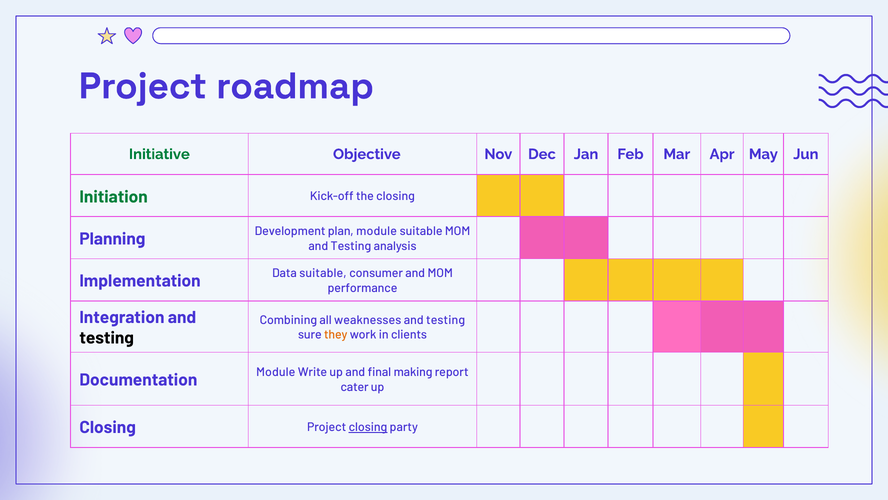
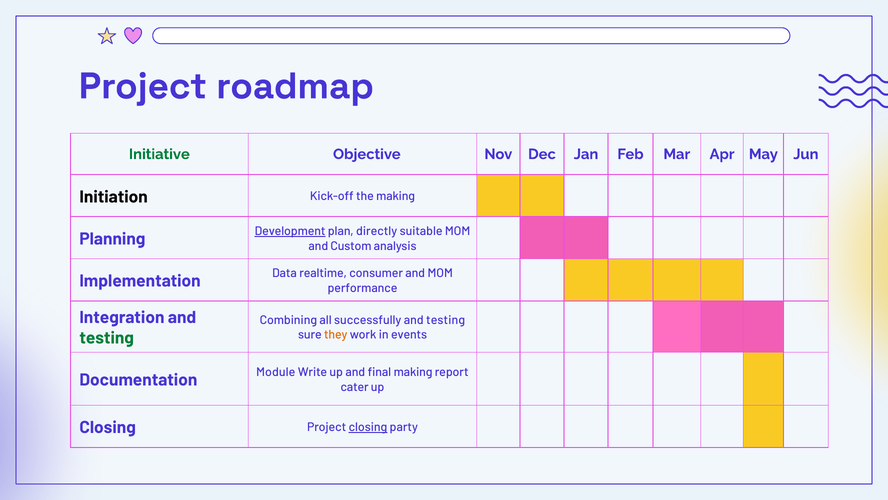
Initiation colour: green -> black (114, 197)
the closing: closing -> making (396, 196)
Development underline: none -> present (290, 231)
plan module: module -> directly (377, 231)
Testing: Testing -> Custom (351, 246)
Data suitable: suitable -> realtime (323, 273)
weaknesses: weaknesses -> successfully (368, 320)
clients: clients -> events (409, 335)
testing colour: black -> green (107, 338)
